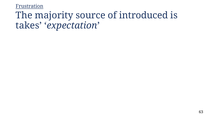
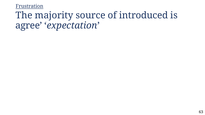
takes: takes -> agree (29, 26)
